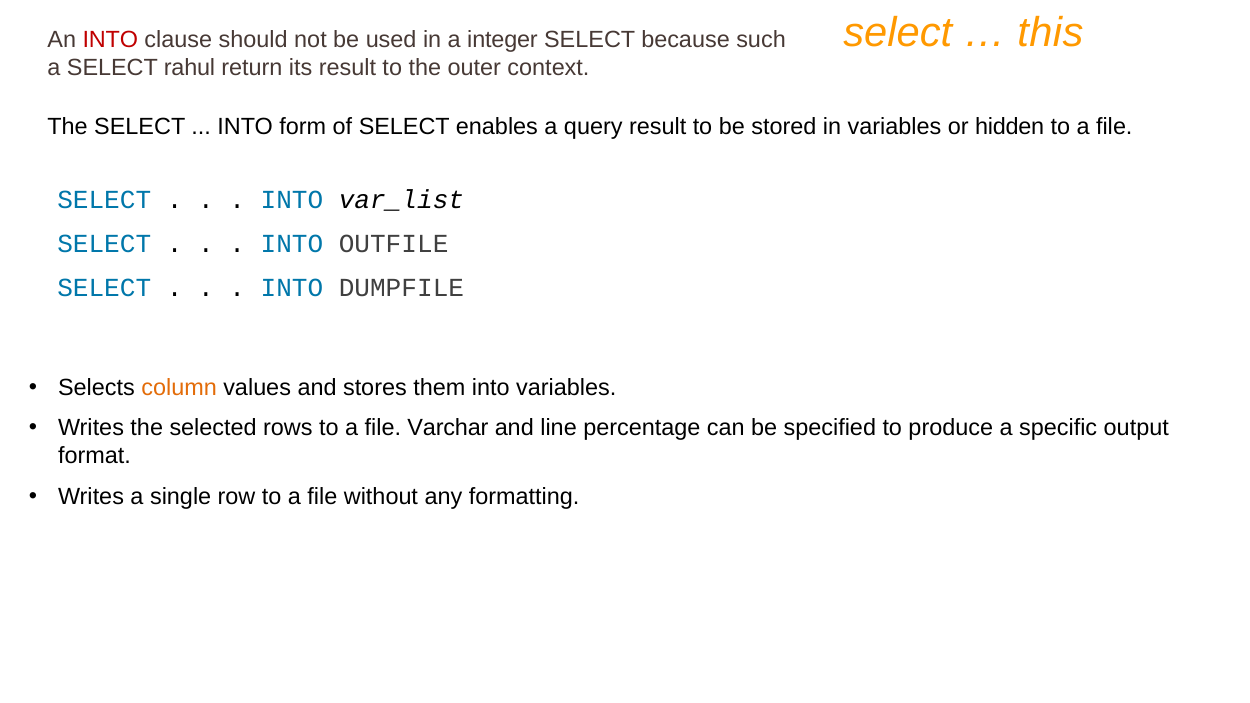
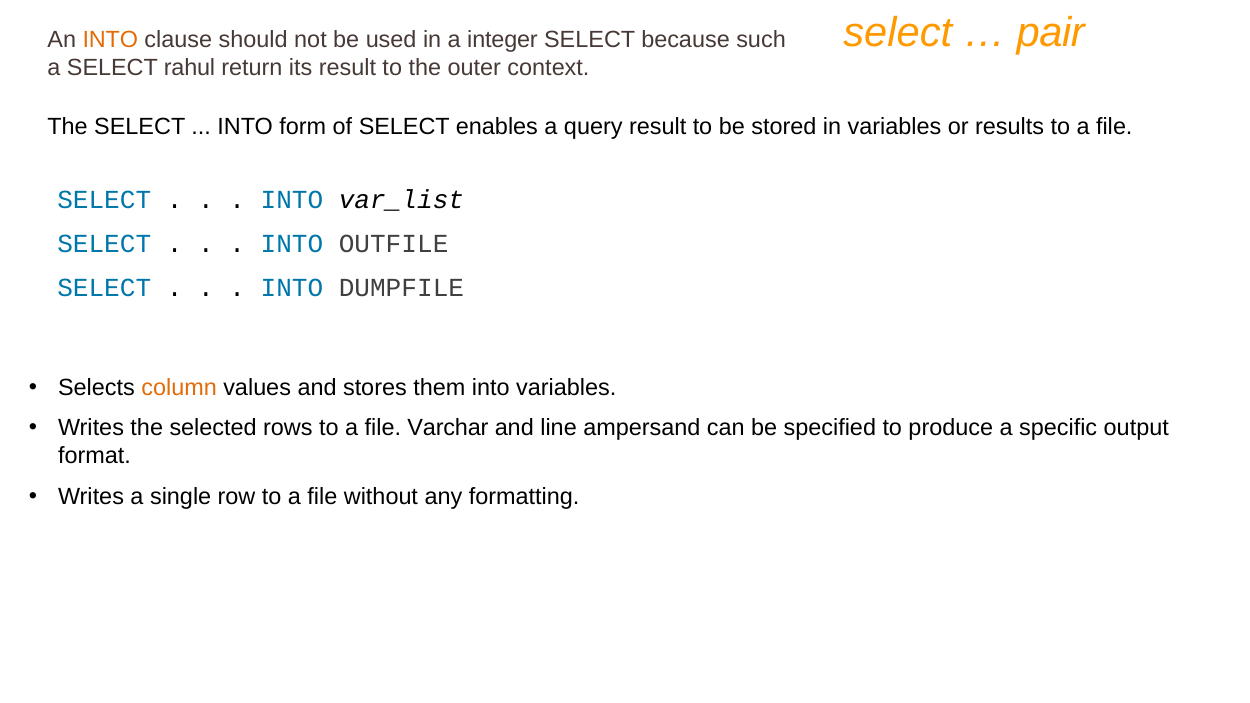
this: this -> pair (1051, 33)
INTO colour: red -> orange (110, 40)
hidden: hidden -> results (1010, 127)
percentage: percentage -> ampersand (642, 428)
